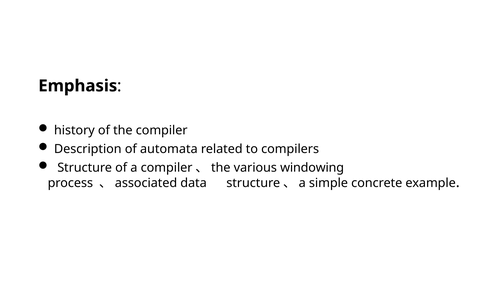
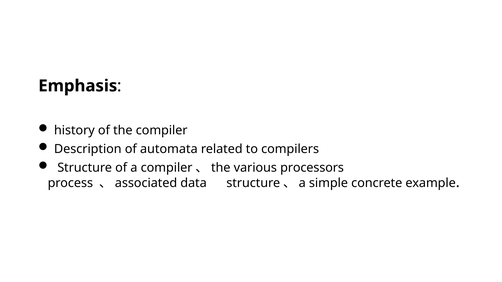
windowing: windowing -> processors (312, 168)
